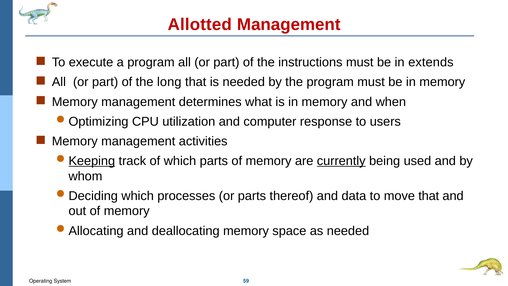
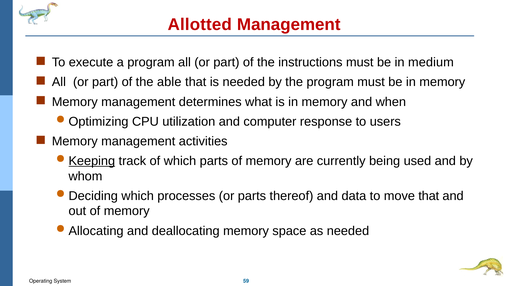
extends: extends -> medium (431, 62)
long: long -> able (169, 82)
currently underline: present -> none (341, 161)
